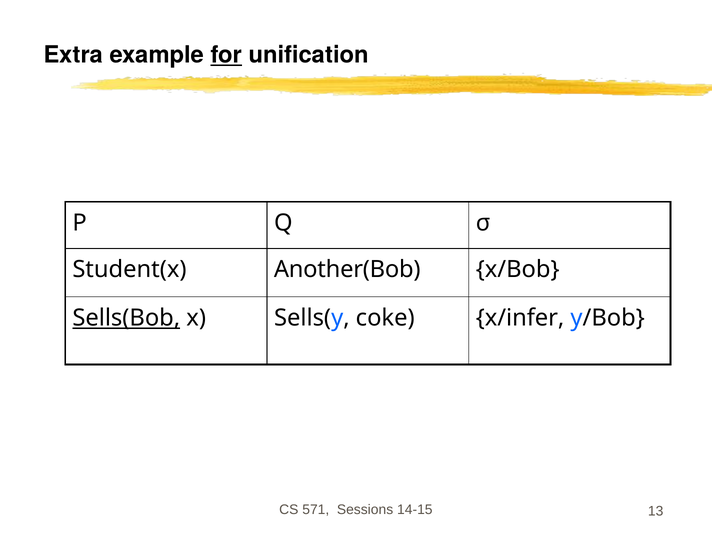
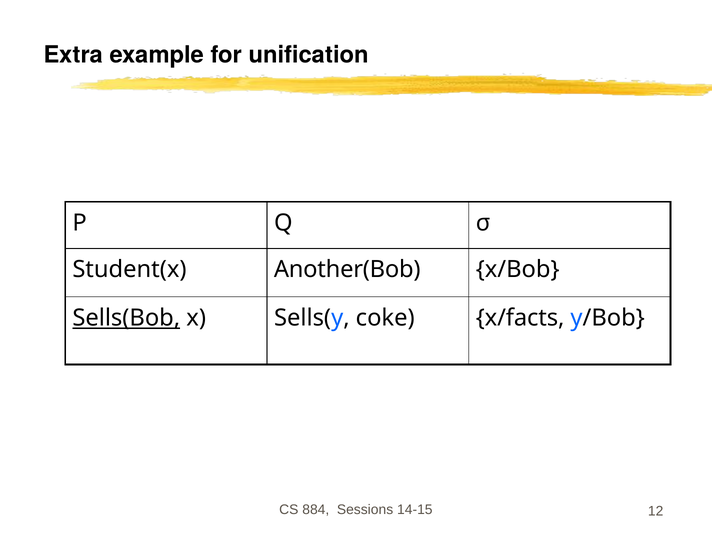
for underline: present -> none (226, 55)
x/infer: x/infer -> x/facts (520, 318)
571: 571 -> 884 (316, 510)
13: 13 -> 12 (656, 511)
